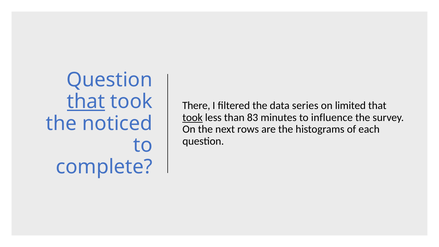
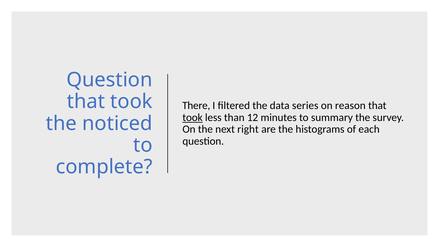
that underline: present -> none (86, 102)
limited: limited -> reason (350, 106)
83: 83 -> 12 (253, 117)
influence: influence -> summary (332, 117)
rows: rows -> right (248, 129)
